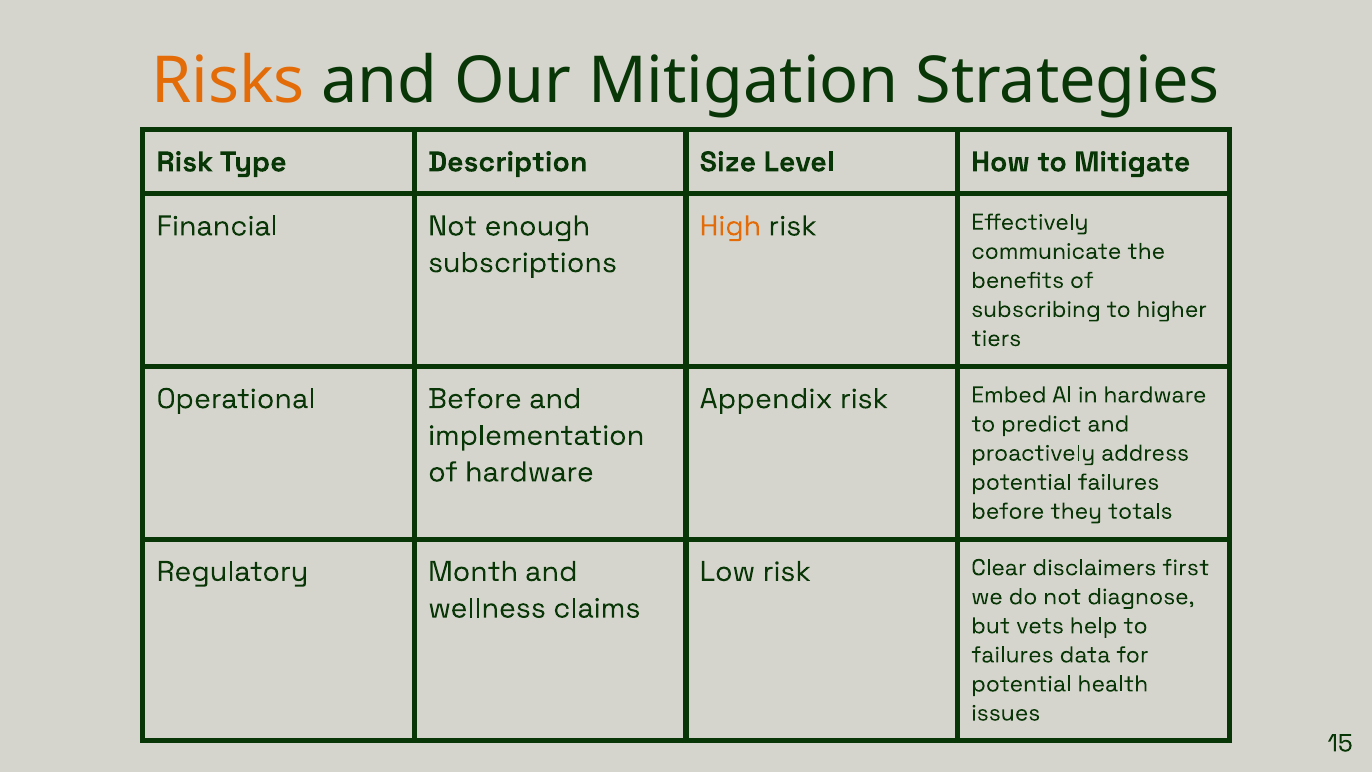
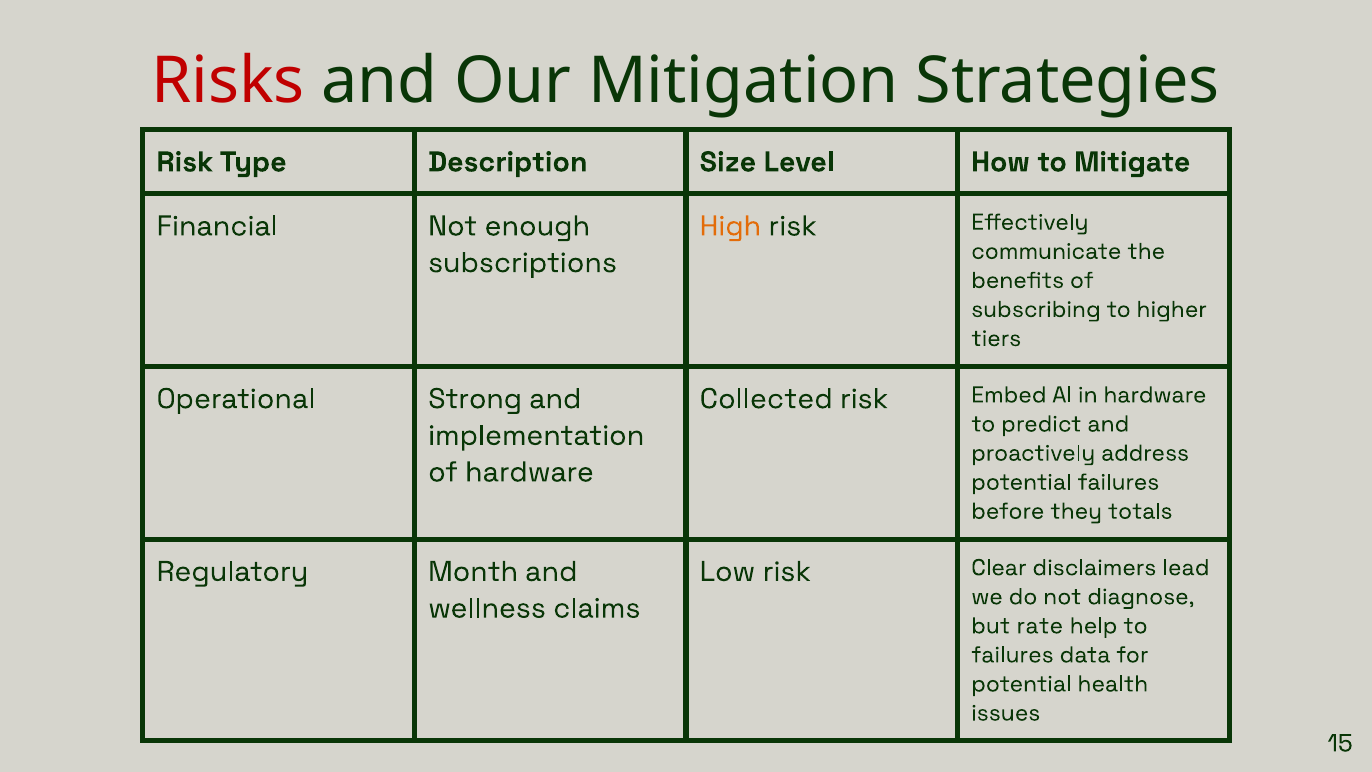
Risks colour: orange -> red (228, 82)
Operational Before: Before -> Strong (475, 399)
Appendix: Appendix -> Collected (766, 399)
first: first -> lead (1186, 567)
vets: vets -> rate (1040, 626)
